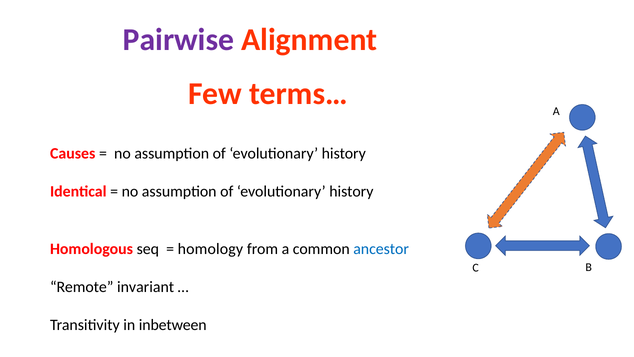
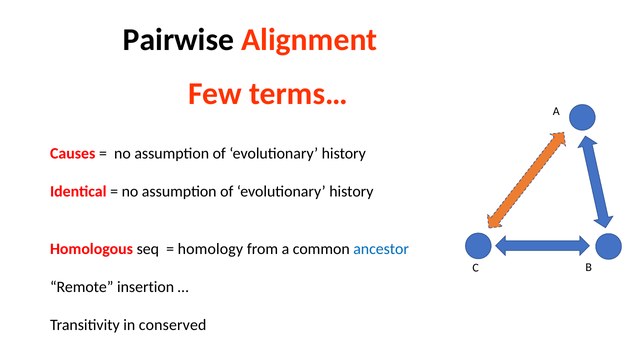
Pairwise colour: purple -> black (179, 40)
invariant: invariant -> insertion (146, 287)
inbetween: inbetween -> conserved (173, 325)
